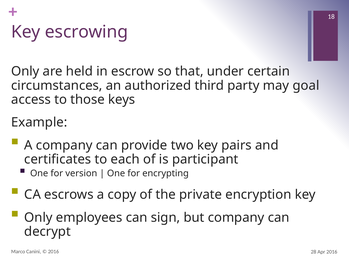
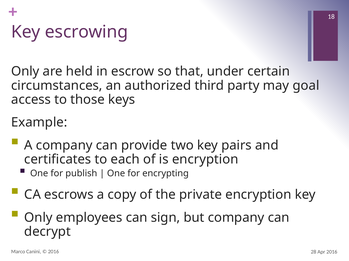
is participant: participant -> encryption (205, 160)
version: version -> publish (81, 174)
